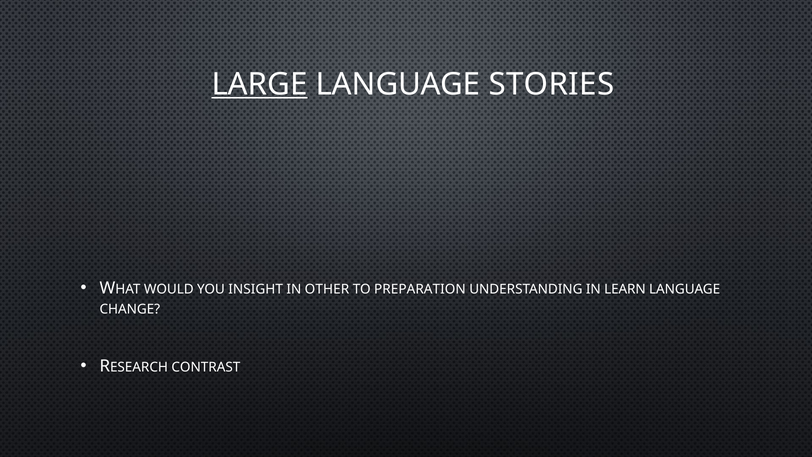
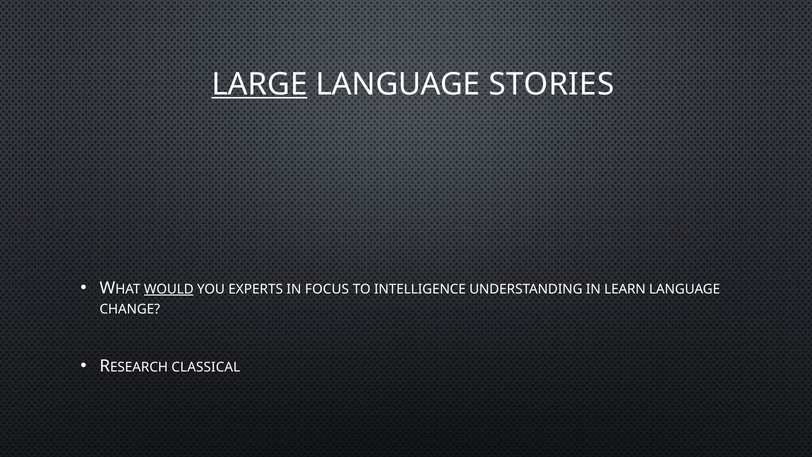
WOULD underline: none -> present (169, 289)
INSIGHT: INSIGHT -> EXPERTS (256, 289)
OTHER: OTHER -> FOCUS (327, 289)
PREPARATION: PREPARATION -> INTELLIGENCE (420, 289)
CONTRAST: CONTRAST -> CLASSICAL (206, 367)
